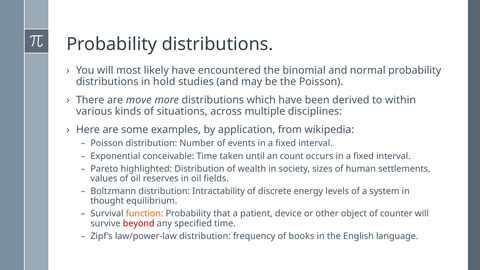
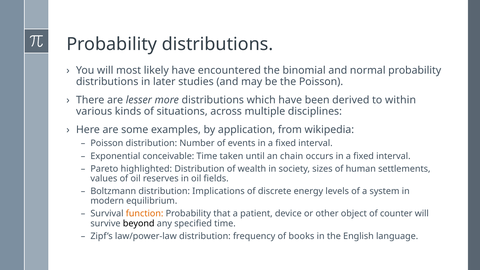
hold: hold -> later (164, 82)
move: move -> lesser (139, 100)
count: count -> chain (292, 156)
Intractability: Intractability -> Implications (219, 191)
thought: thought -> modern (107, 201)
beyond colour: red -> black (139, 223)
